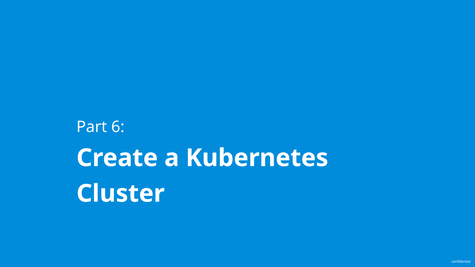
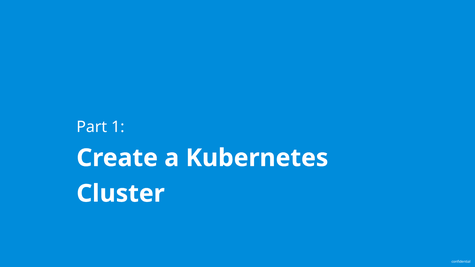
6: 6 -> 1 (118, 127)
